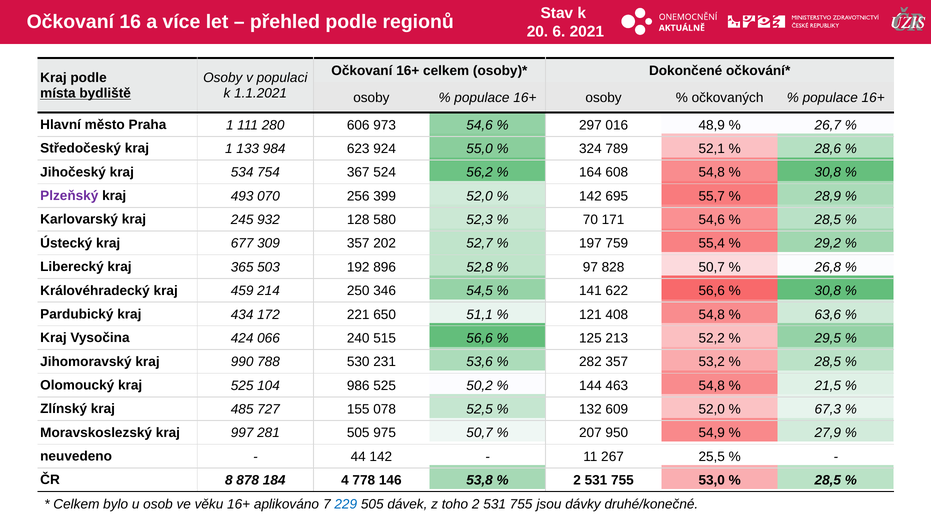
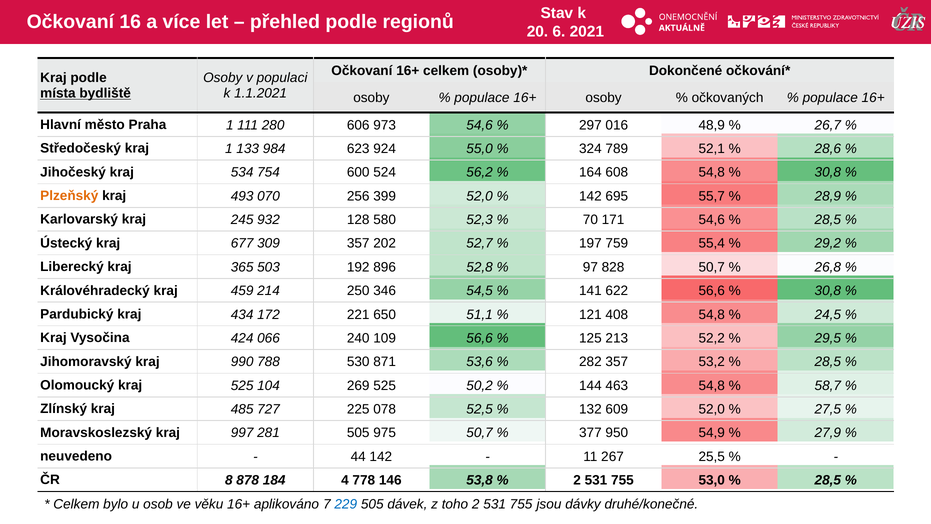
367: 367 -> 600 (358, 172)
Plzeňský colour: purple -> orange (69, 196)
63,6: 63,6 -> 24,5 (828, 314)
515: 515 -> 109 (385, 338)
231: 231 -> 871 (385, 362)
986: 986 -> 269 (358, 385)
21,5: 21,5 -> 58,7 (828, 385)
155: 155 -> 225 (358, 409)
67,3: 67,3 -> 27,5 (828, 409)
207: 207 -> 377 (590, 433)
